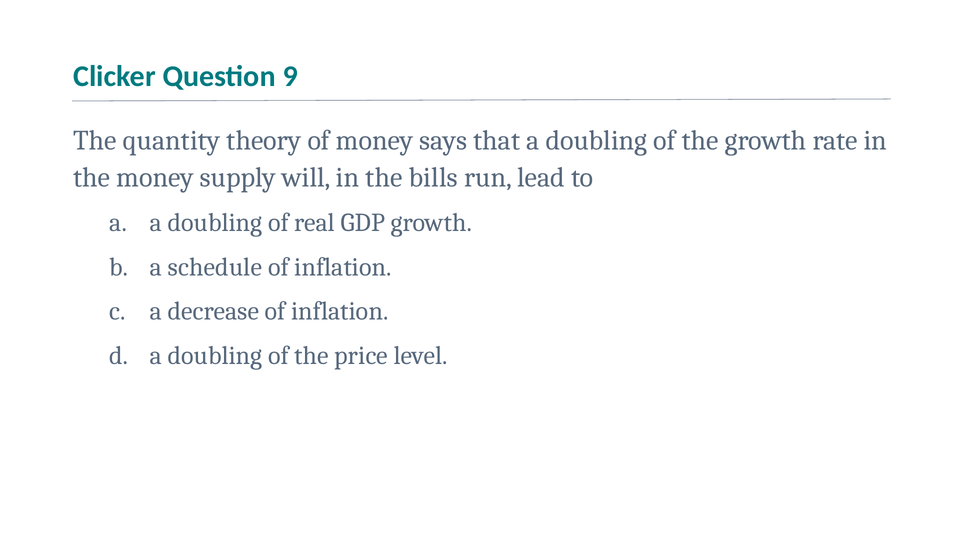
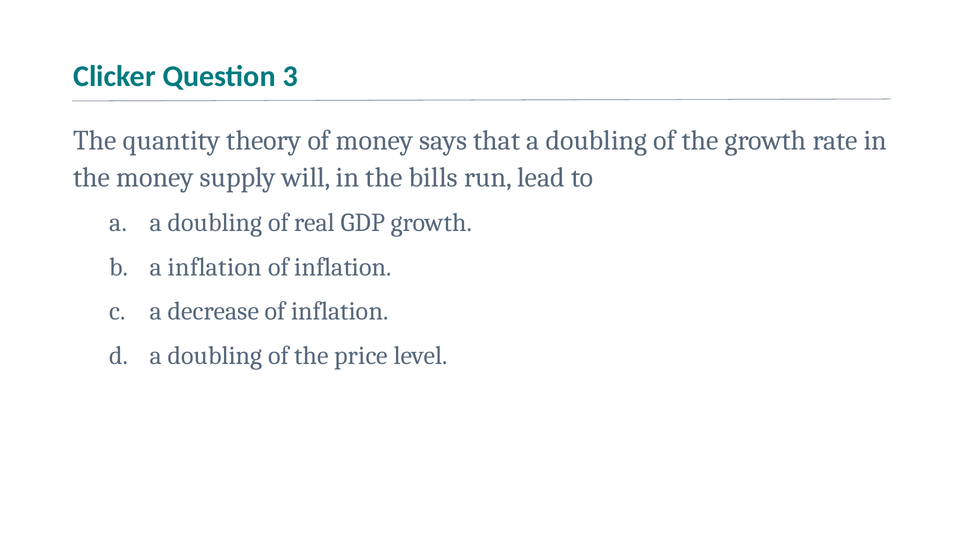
9: 9 -> 3 (290, 76)
a schedule: schedule -> inflation (215, 267)
